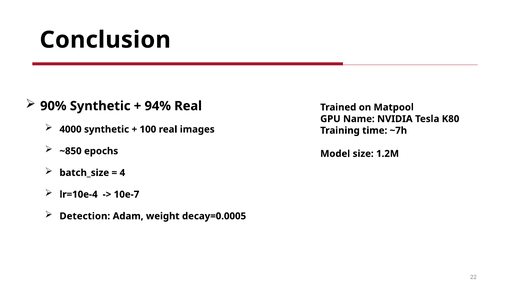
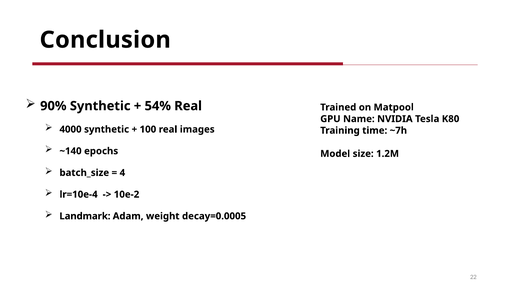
94%: 94% -> 54% (158, 106)
~850: ~850 -> ~140 (71, 151)
10e-7: 10e-7 -> 10e-2 (127, 195)
Detection: Detection -> Landmark (85, 216)
